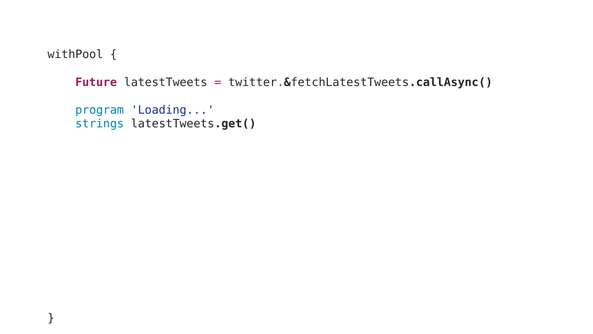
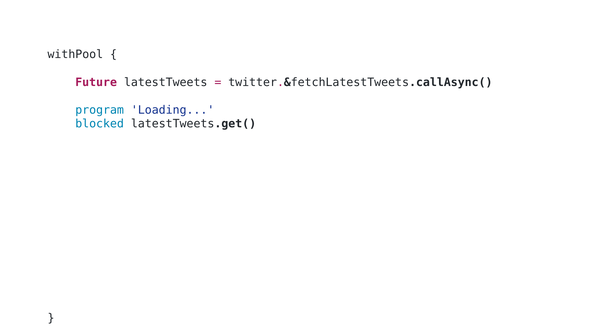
strings: strings -> blocked (100, 124)
